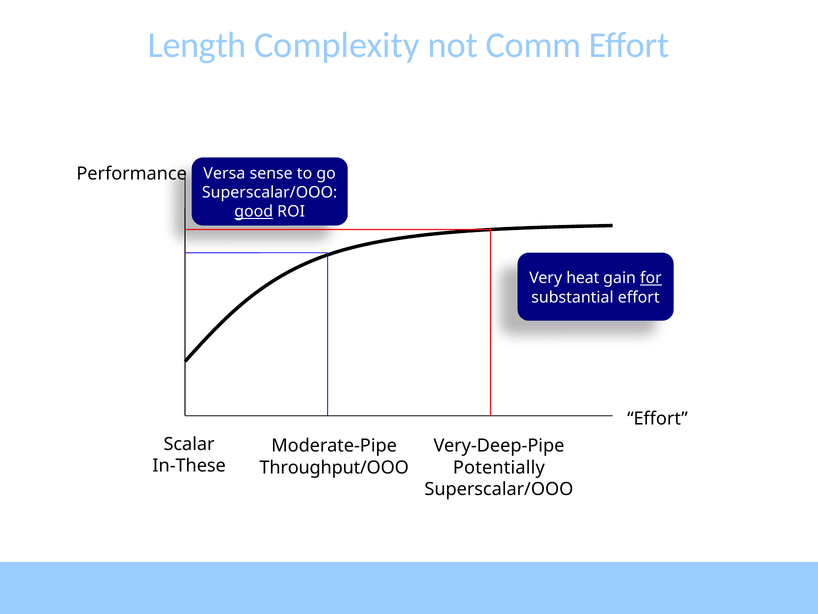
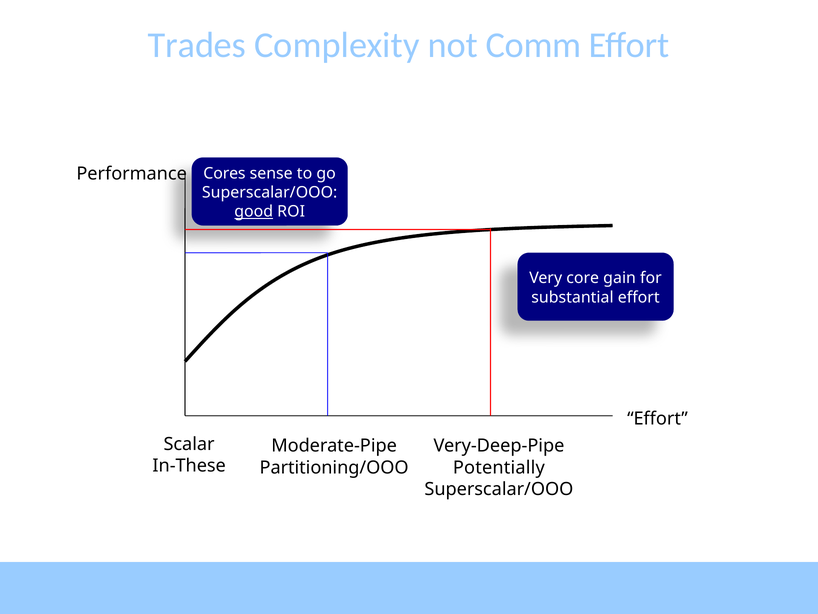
Length: Length -> Trades (197, 45)
Versa: Versa -> Cores (224, 173)
heat: heat -> core (583, 278)
for underline: present -> none (651, 278)
Throughput/OOO: Throughput/OOO -> Partitioning/OOO (334, 467)
